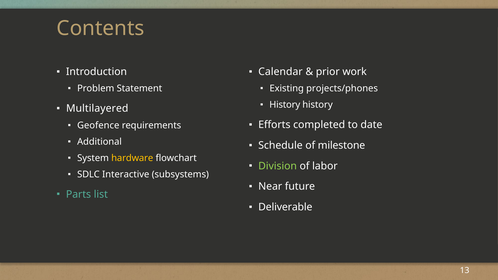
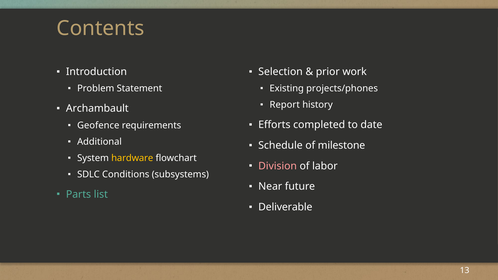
Calendar: Calendar -> Selection (281, 72)
History: History -> Report (285, 105)
Multilayered: Multilayered -> Archambault (97, 109)
Division colour: light green -> pink (278, 166)
Interactive: Interactive -> Conditions (126, 174)
